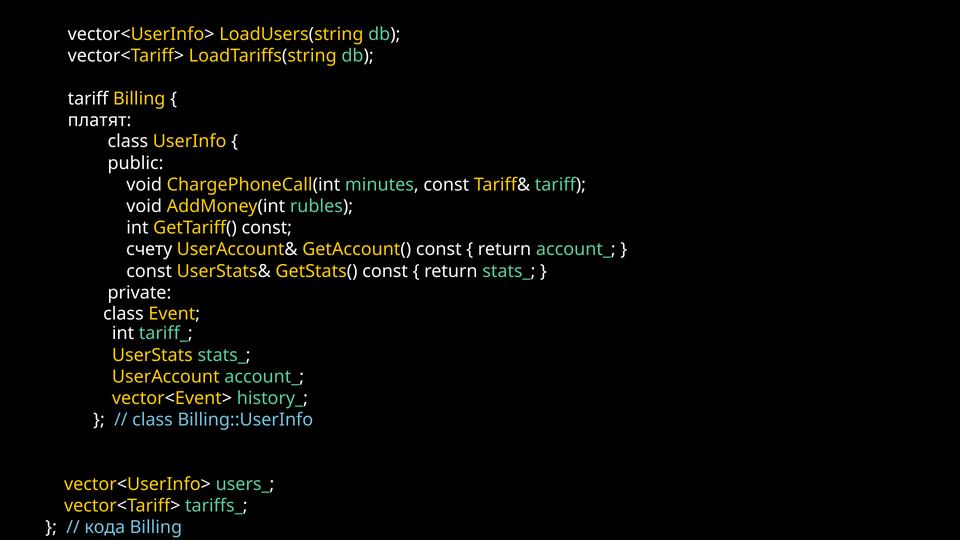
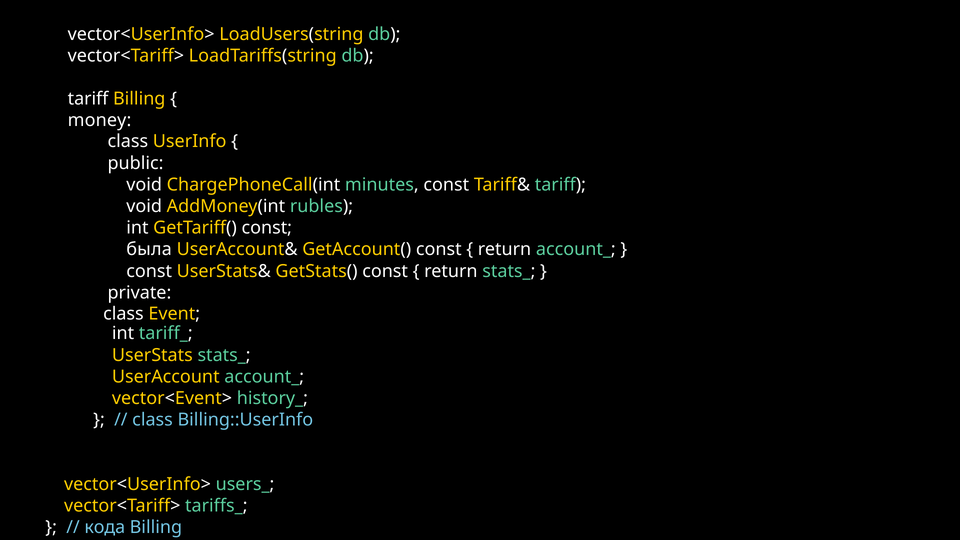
платят: платят -> money (100, 121)
счету: счету -> была (149, 250)
